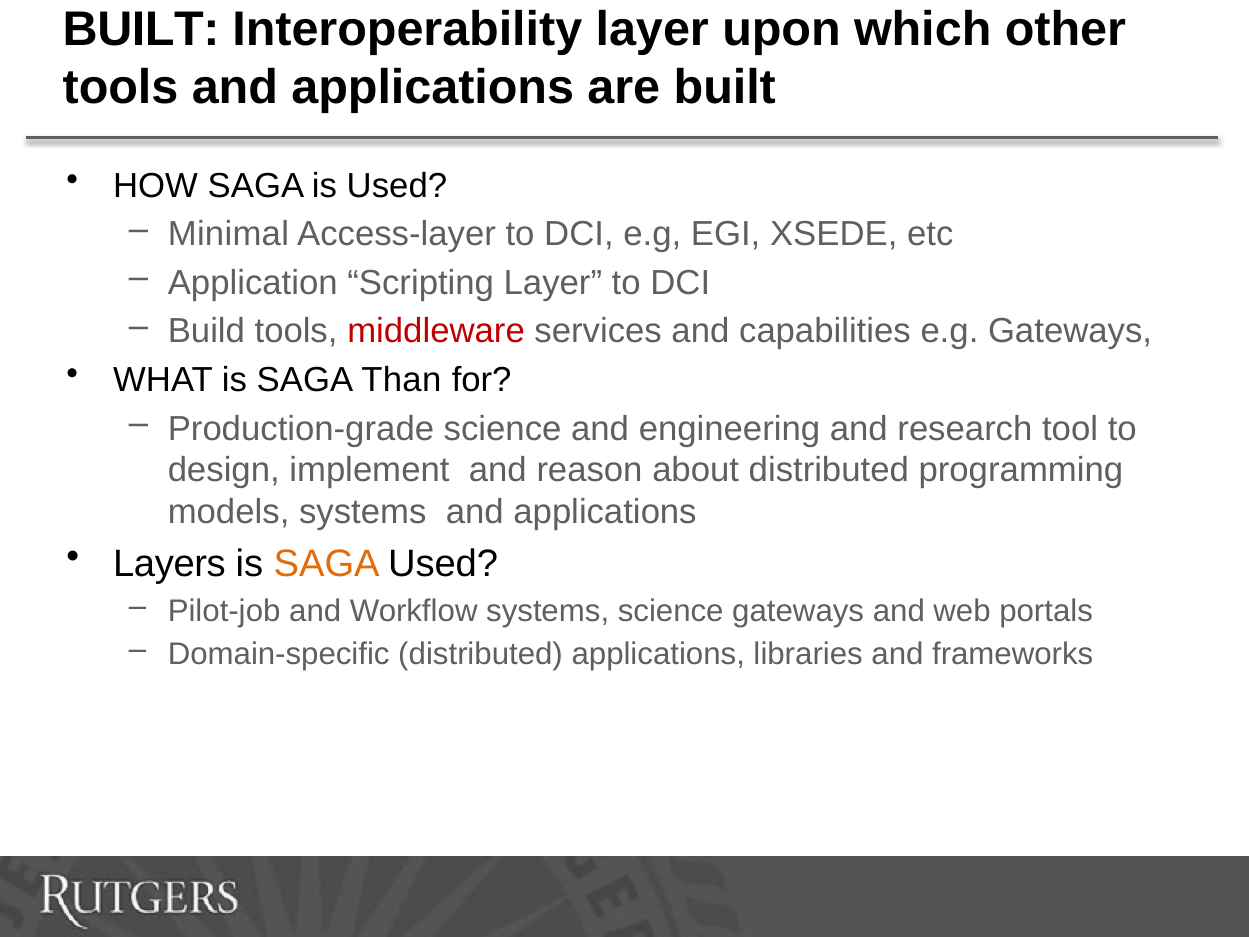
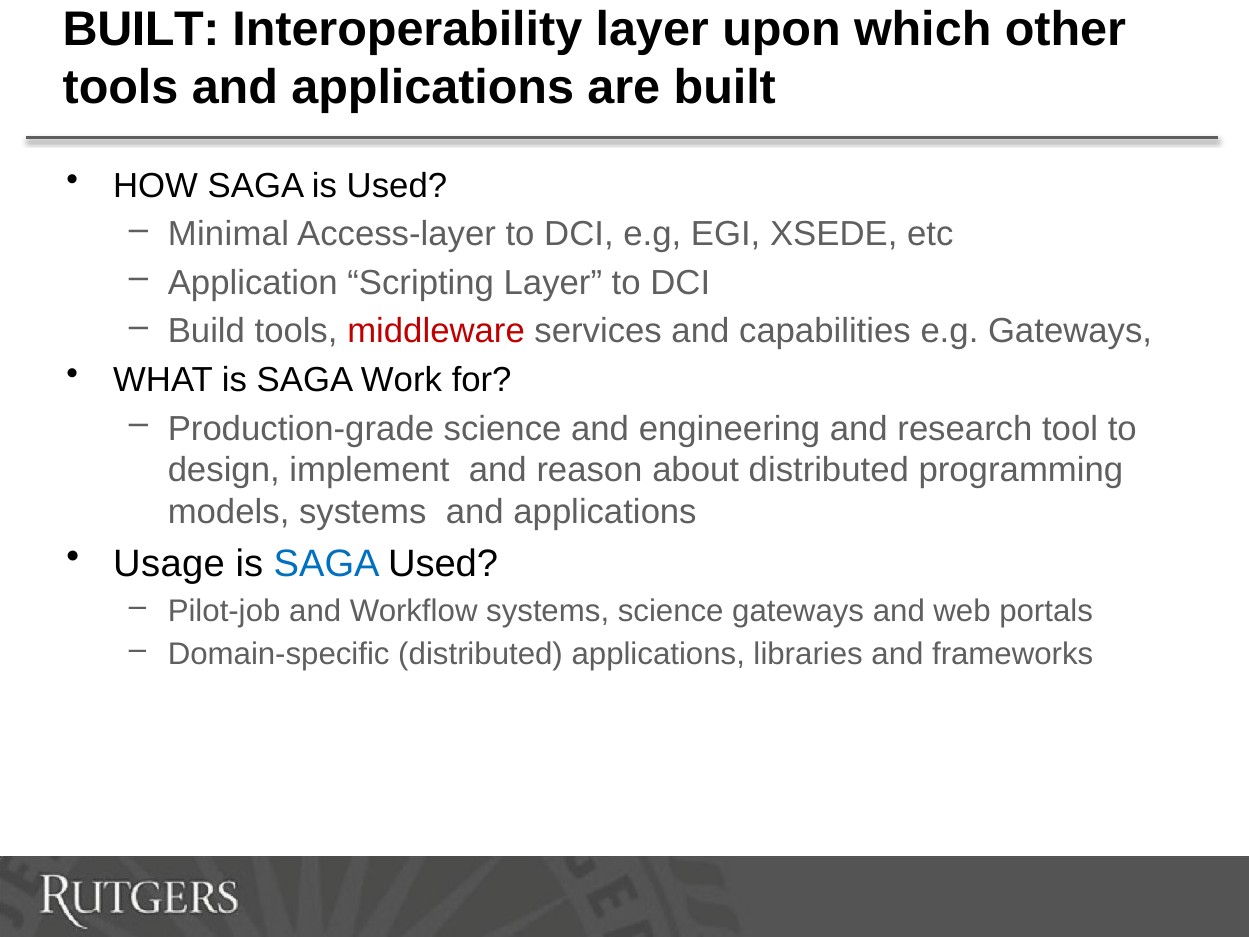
Than: Than -> Work (401, 380)
Layers: Layers -> Usage (169, 563)
SAGA colour: orange -> blue (327, 563)
